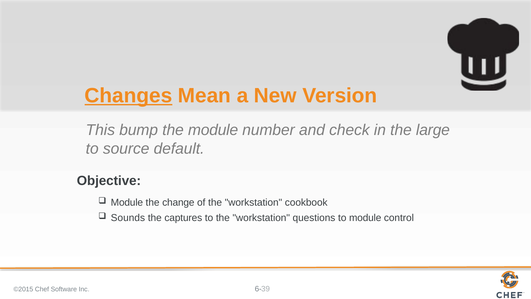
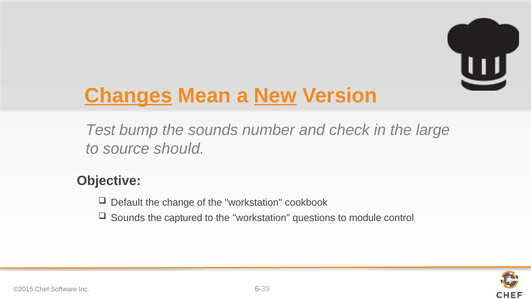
New underline: none -> present (275, 96)
This: This -> Test (100, 130)
the module: module -> sounds (213, 130)
default: default -> should (179, 148)
Module: Module -> Default (127, 202)
captures: captures -> captured (183, 218)
